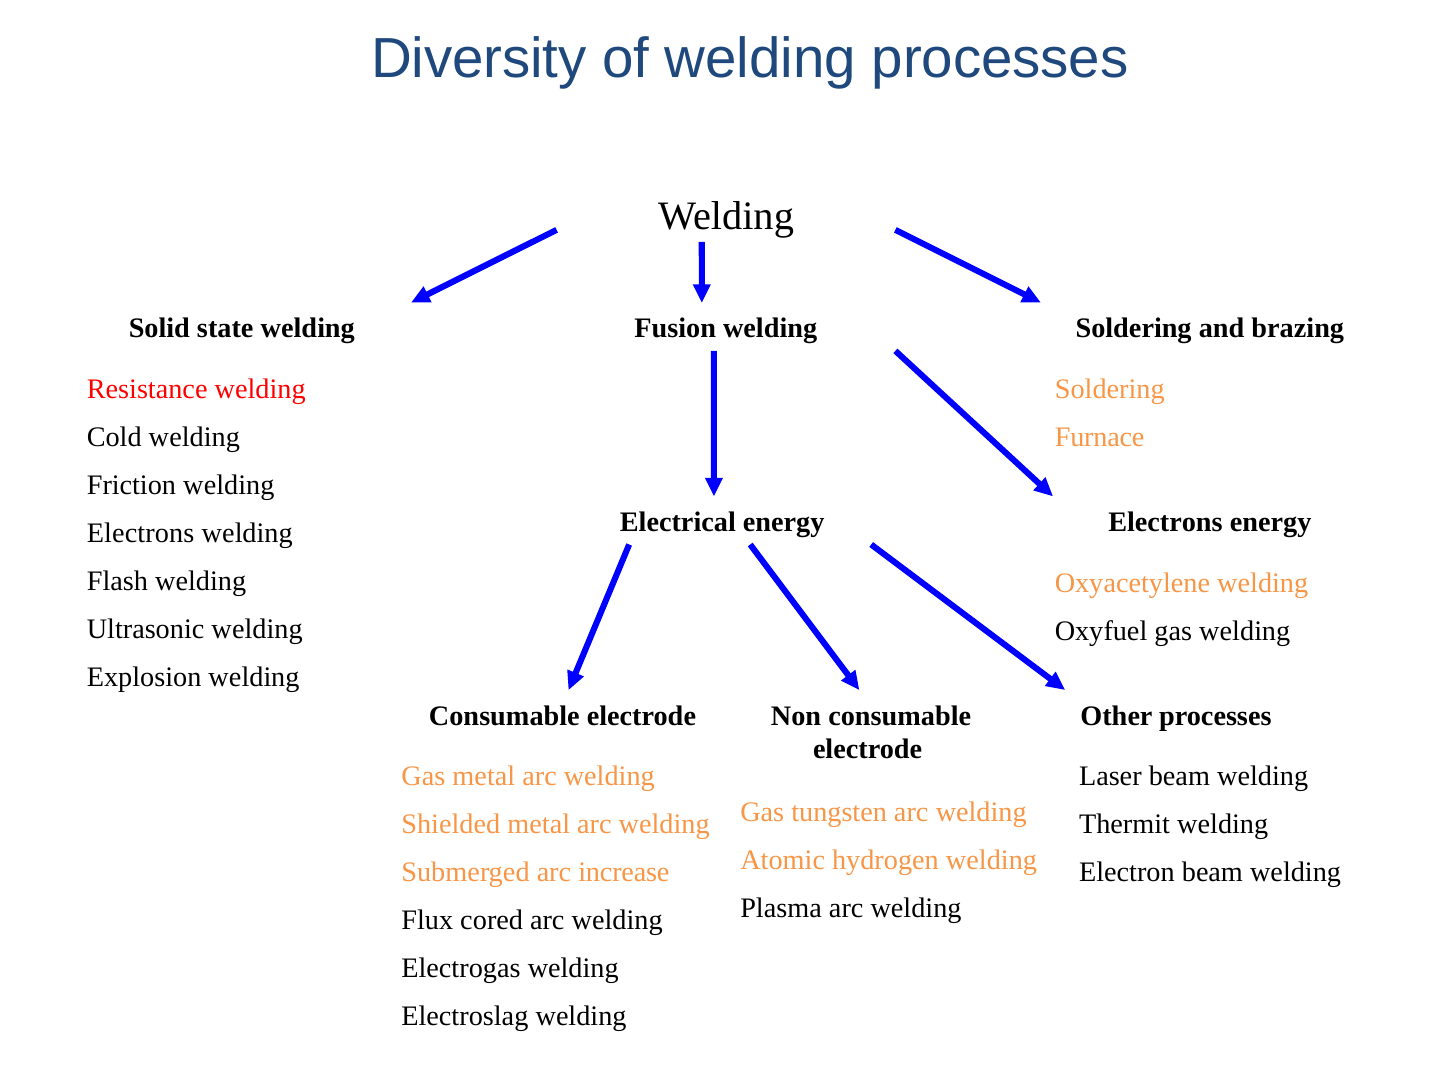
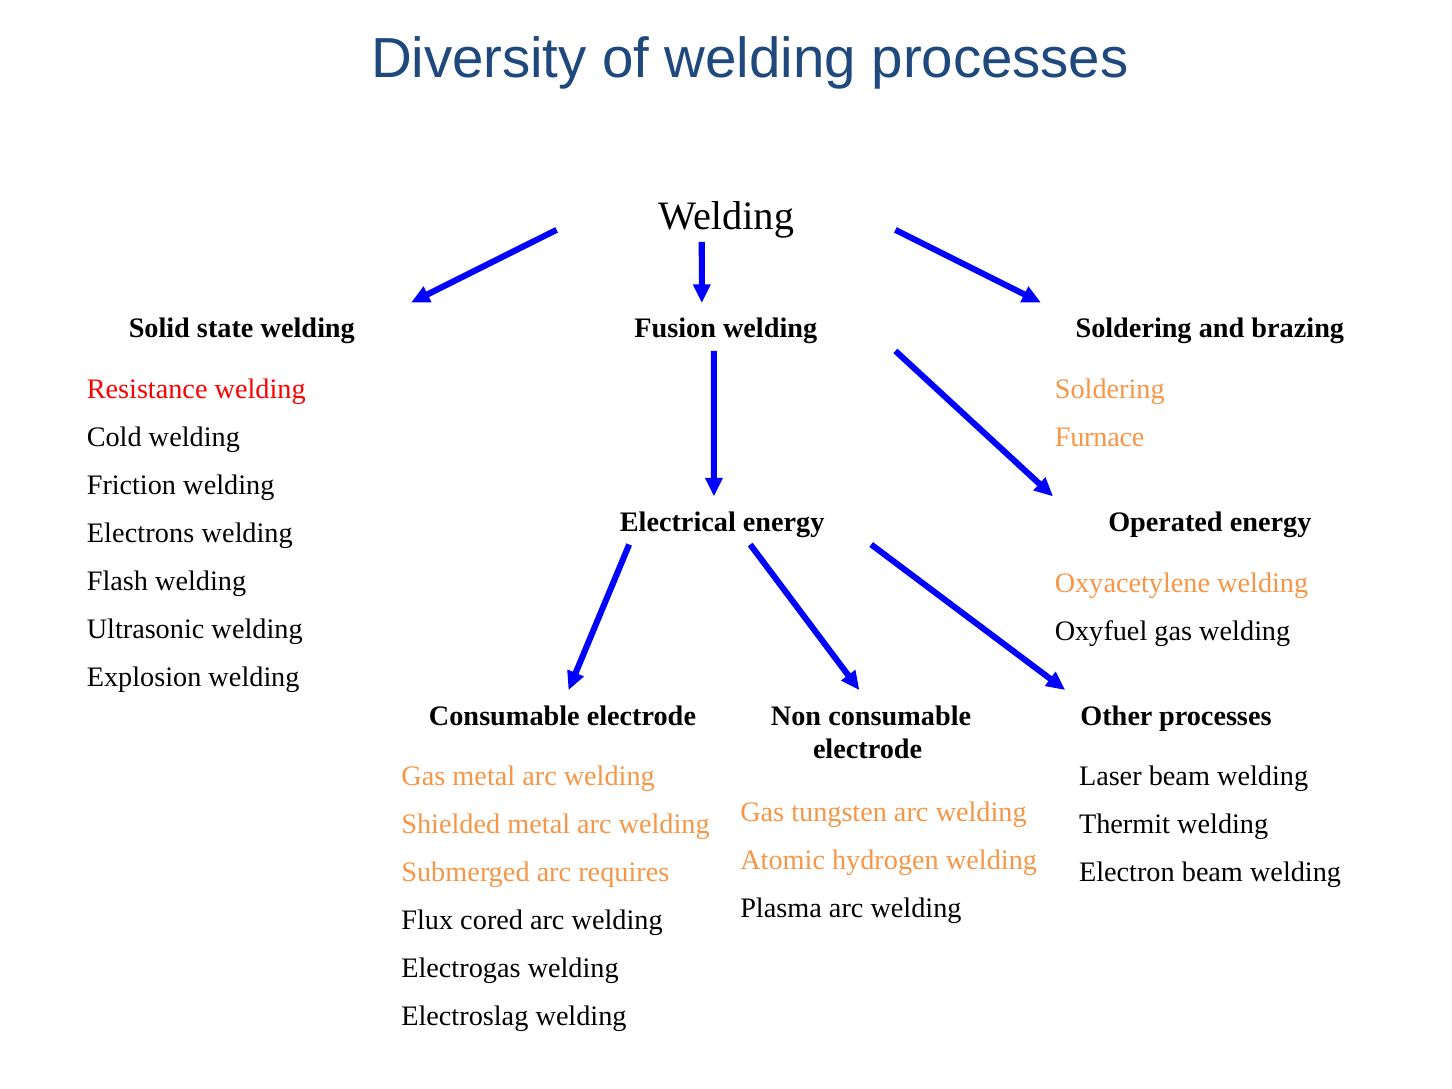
energy Electrons: Electrons -> Operated (1165, 522)
increase: increase -> requires (624, 872)
